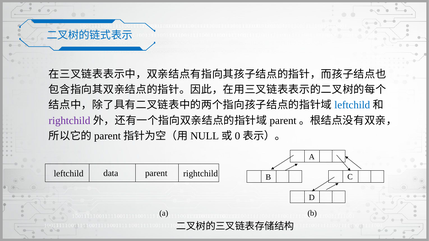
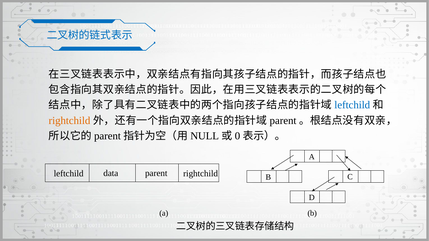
rightchild colour: purple -> orange (69, 121)
